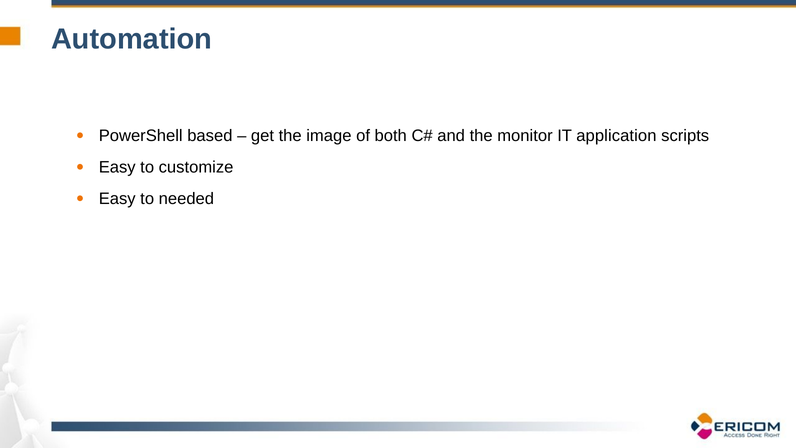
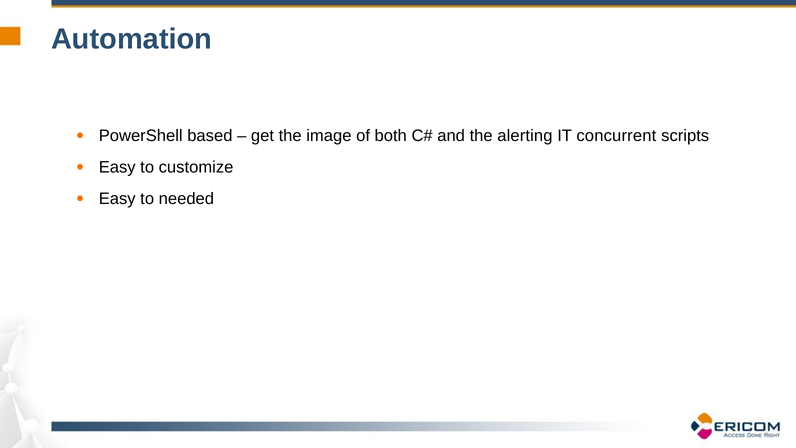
monitor: monitor -> alerting (525, 136)
application: application -> concurrent (616, 136)
